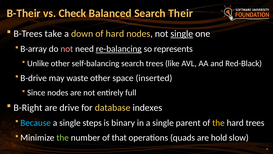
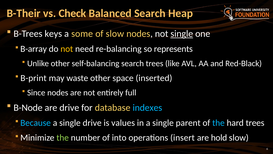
Their: Their -> Heap (181, 13)
take: take -> keys (53, 34)
down: down -> some (82, 34)
of hard: hard -> slow (115, 34)
not colour: pink -> yellow (67, 49)
re-balancing underline: present -> none (119, 49)
B-drive: B-drive -> B-print (34, 78)
B-Right: B-Right -> B-Node (28, 107)
indexes colour: white -> light blue (147, 107)
single steps: steps -> drive (92, 123)
binary: binary -> values (123, 123)
the colour: yellow -> light blue (218, 123)
that: that -> into (119, 137)
quads: quads -> insert (183, 137)
